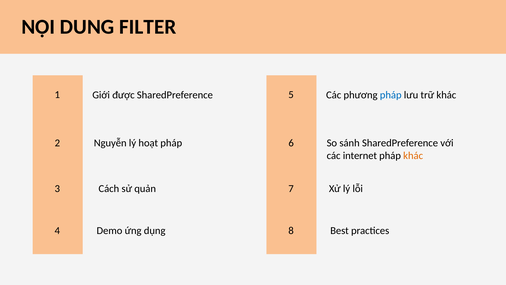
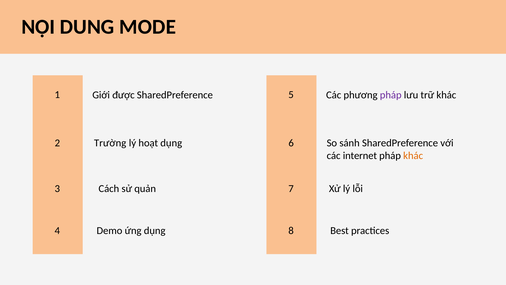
FILTER: FILTER -> MODE (148, 27)
pháp colour: blue -> purple (391, 95)
Nguyễn: Nguyễn -> Trường (110, 143)
hoạt pháp: pháp -> dụng (171, 143)
